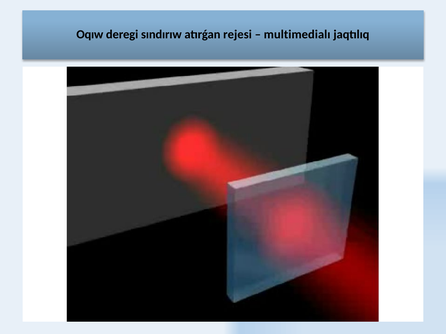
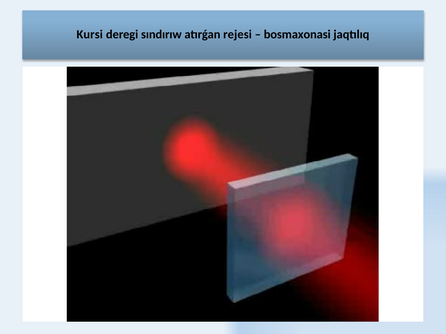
Oqıw: Oqıw -> Kursi (90, 34)
multimedialı: multimedialı -> bosmaxonasi (297, 34)
